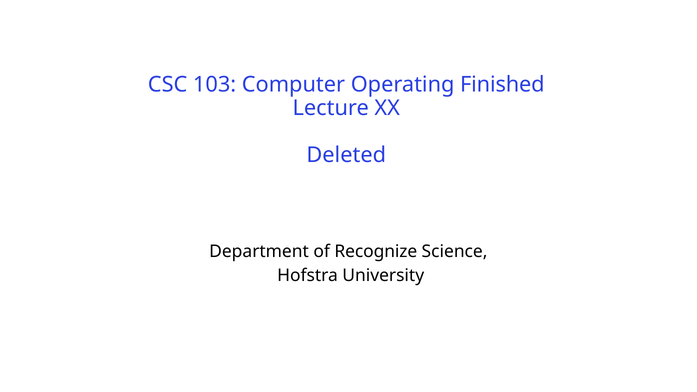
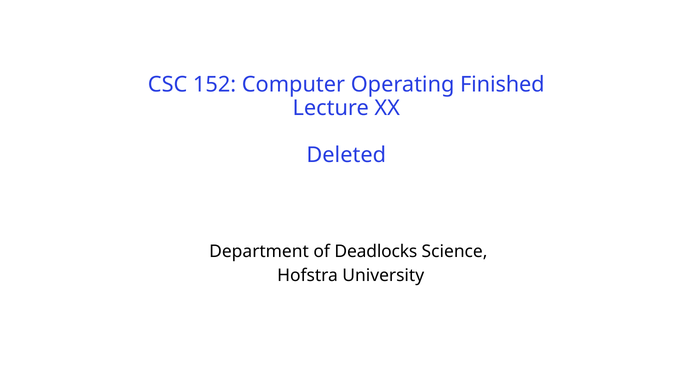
103: 103 -> 152 (215, 84)
Recognize: Recognize -> Deadlocks (376, 251)
